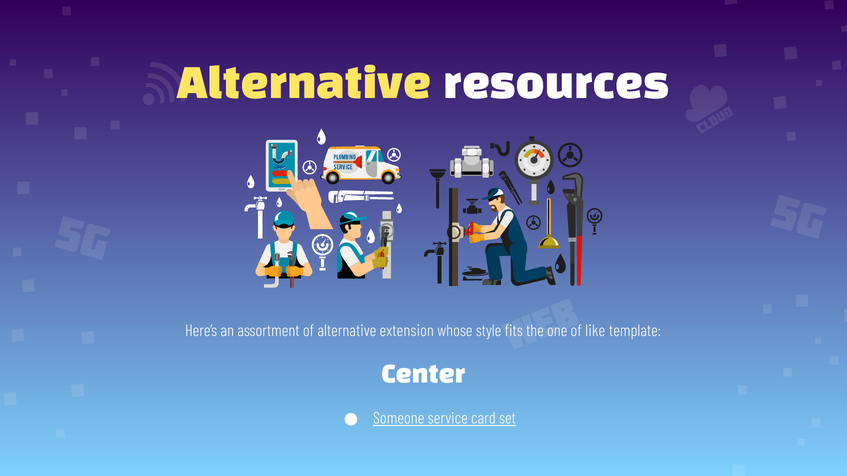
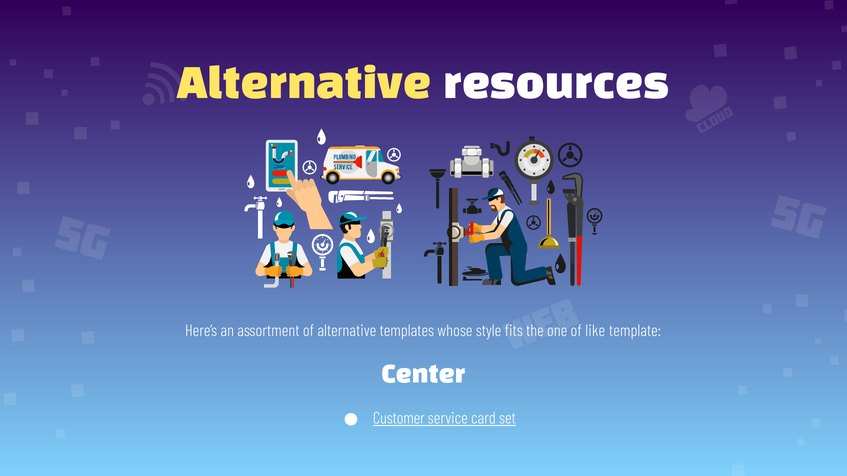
extension: extension -> templates (407, 331)
Someone: Someone -> Customer (399, 419)
